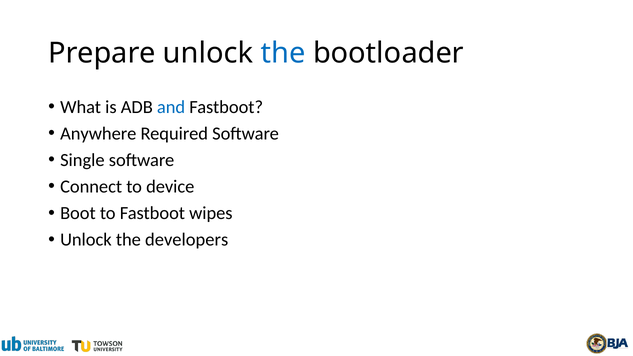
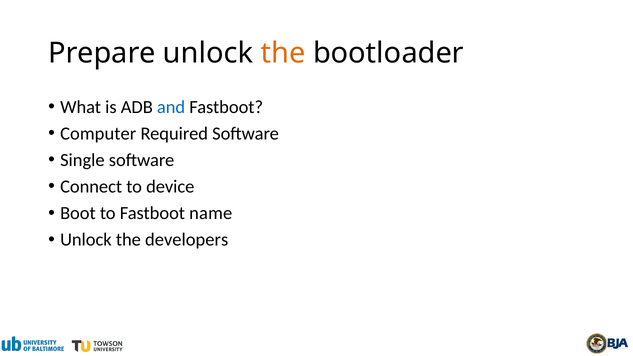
the colour: blue -> orange (283, 53)
Anywhere: Anywhere -> Computer (98, 134)
wipes: wipes -> name (211, 213)
